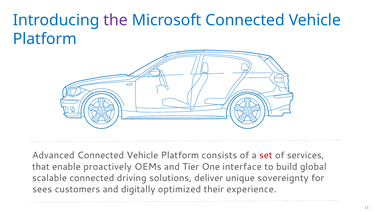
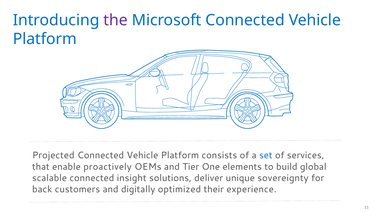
Advanced: Advanced -> Projected (53, 155)
set colour: red -> blue (266, 155)
interface: interface -> elements (242, 167)
driving: driving -> insight (132, 178)
sees: sees -> back (42, 189)
